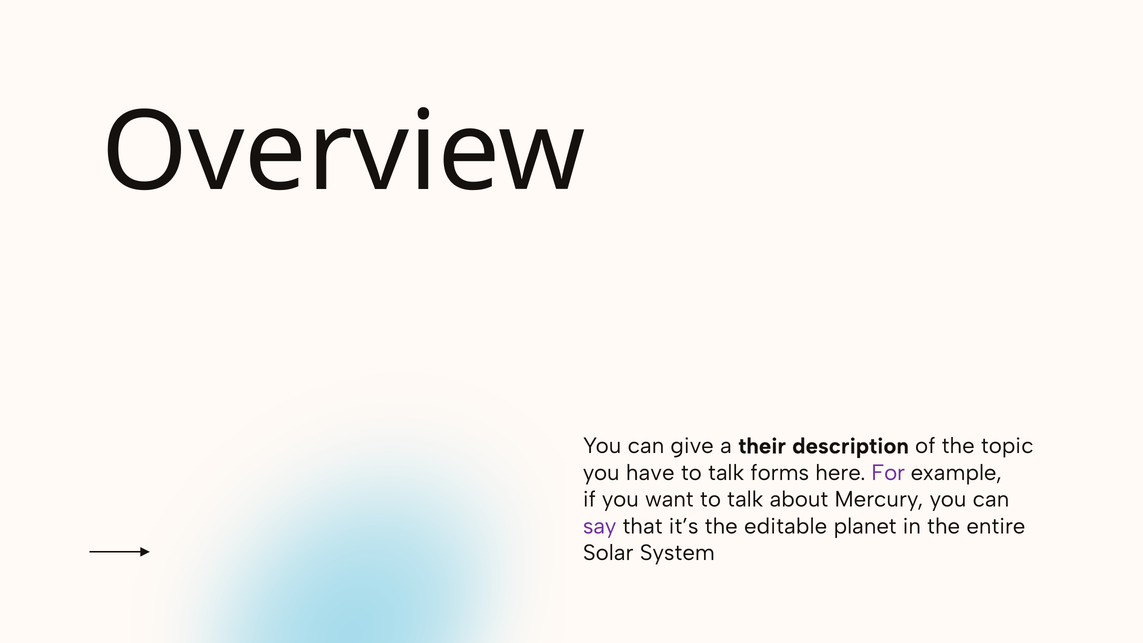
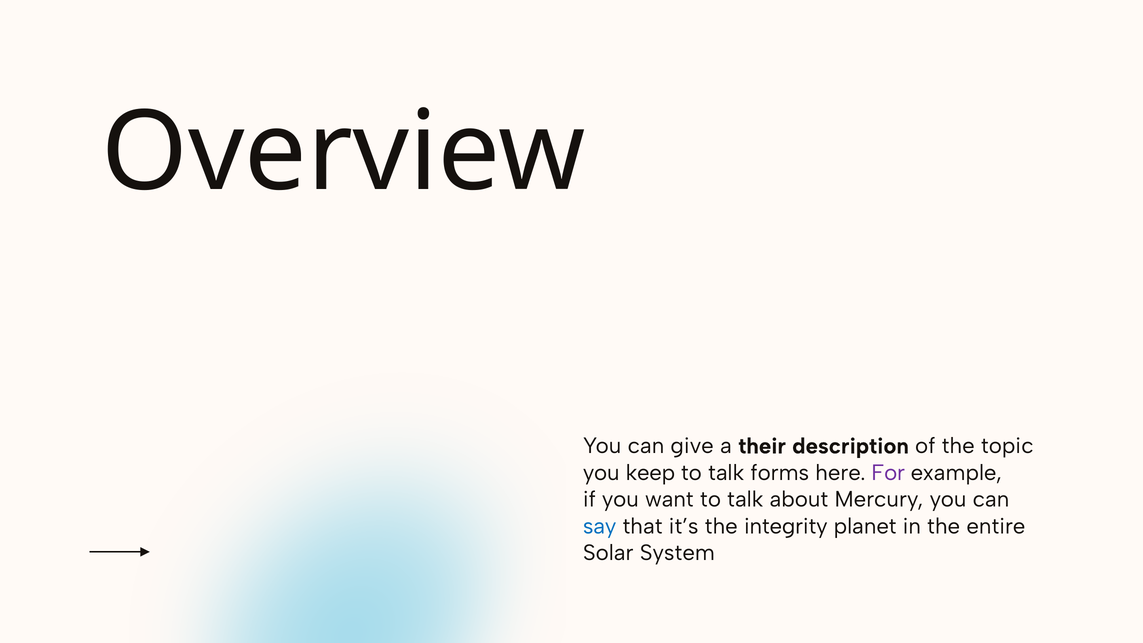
have: have -> keep (650, 473)
say colour: purple -> blue (600, 526)
editable: editable -> integrity (786, 526)
